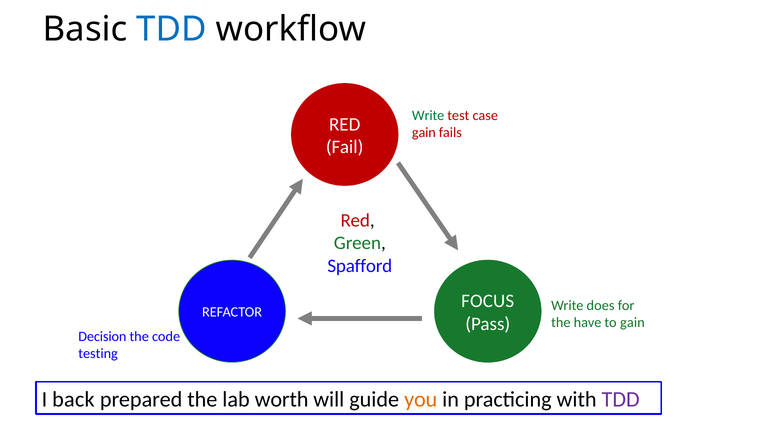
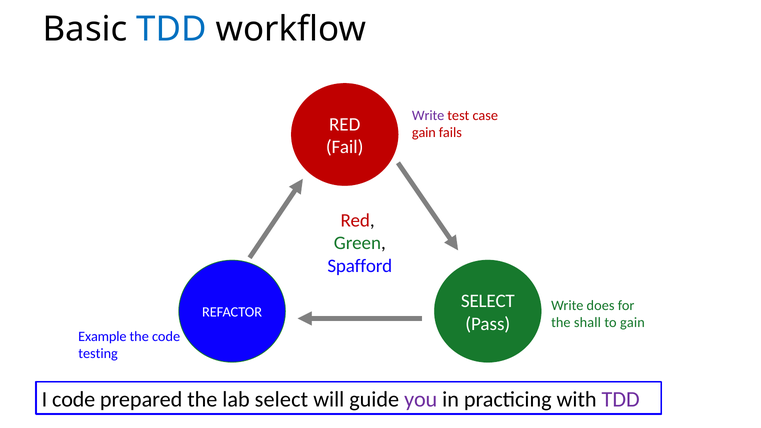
Write colour: green -> purple (428, 115)
FOCUS: FOCUS -> SELECT (488, 301)
have: have -> shall (587, 323)
Decision: Decision -> Example (102, 337)
I back: back -> code (74, 399)
lab worth: worth -> select (281, 399)
you colour: orange -> purple (421, 399)
